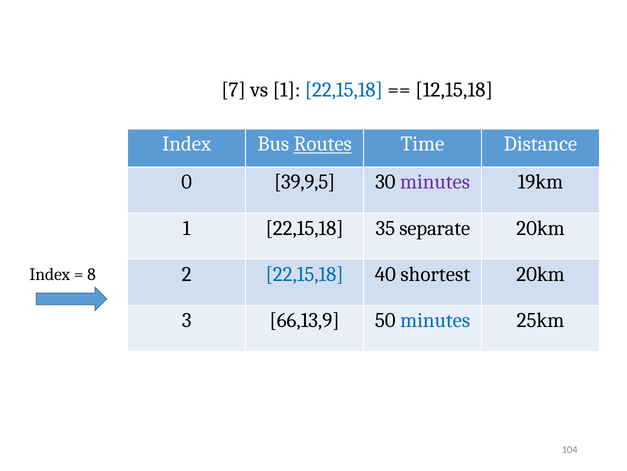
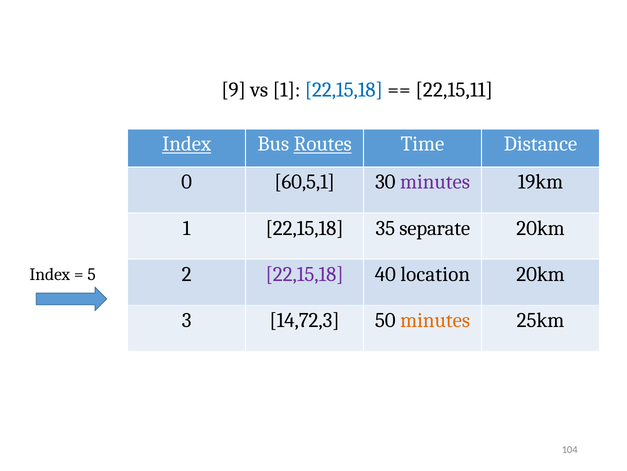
7: 7 -> 9 (234, 90)
12,15,18: 12,15,18 -> 22,15,11 (454, 90)
Index underline: none -> present (187, 144)
39,9,5: 39,9,5 -> 60,5,1 (305, 182)
22,15,18 colour: blue -> purple (305, 274)
shortest: shortest -> location (435, 274)
8: 8 -> 5 (92, 274)
66,13,9: 66,13,9 -> 14,72,3 (305, 320)
minutes colour: blue -> orange (435, 320)
